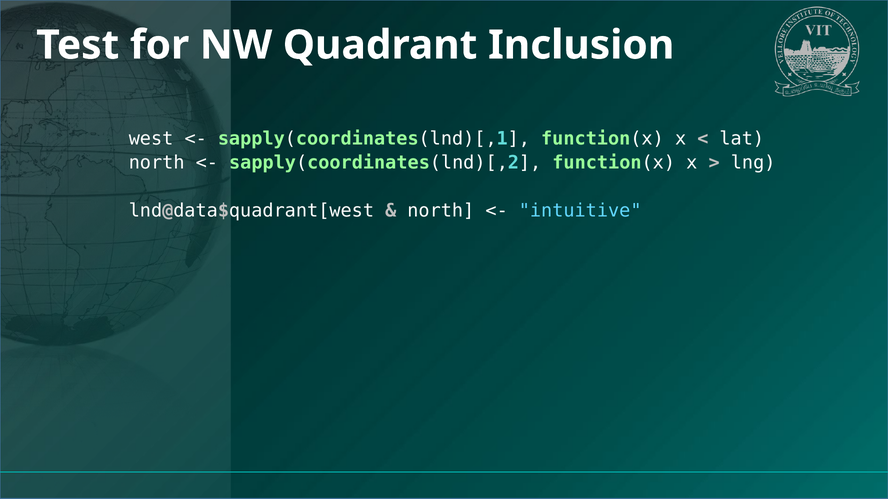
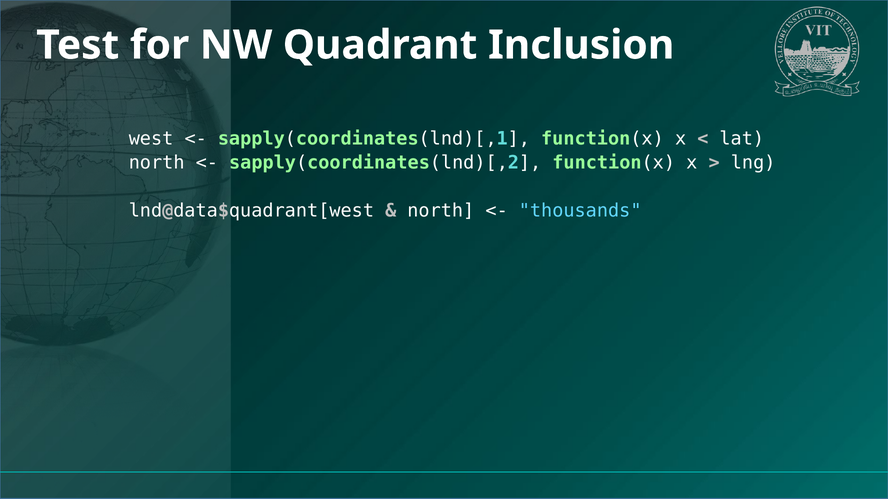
intuitive: intuitive -> thousands (580, 211)
